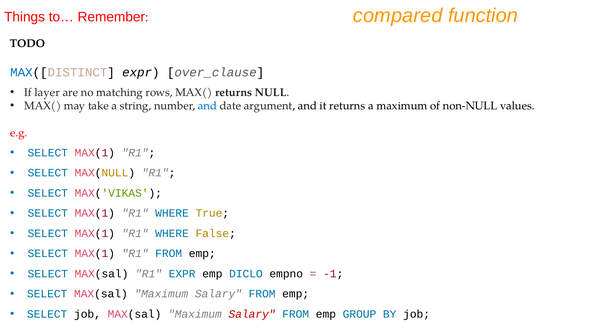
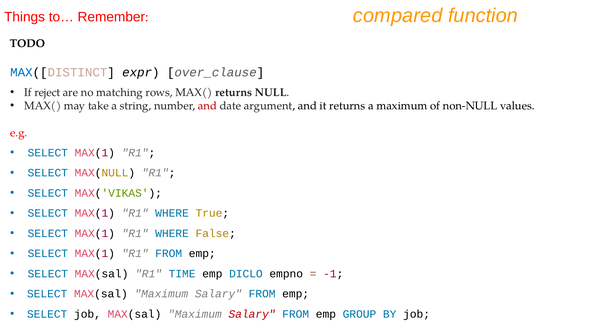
layer: layer -> reject (47, 92)
and colour: blue -> red (207, 106)
R1 EXPR: EXPR -> TIME (182, 274)
